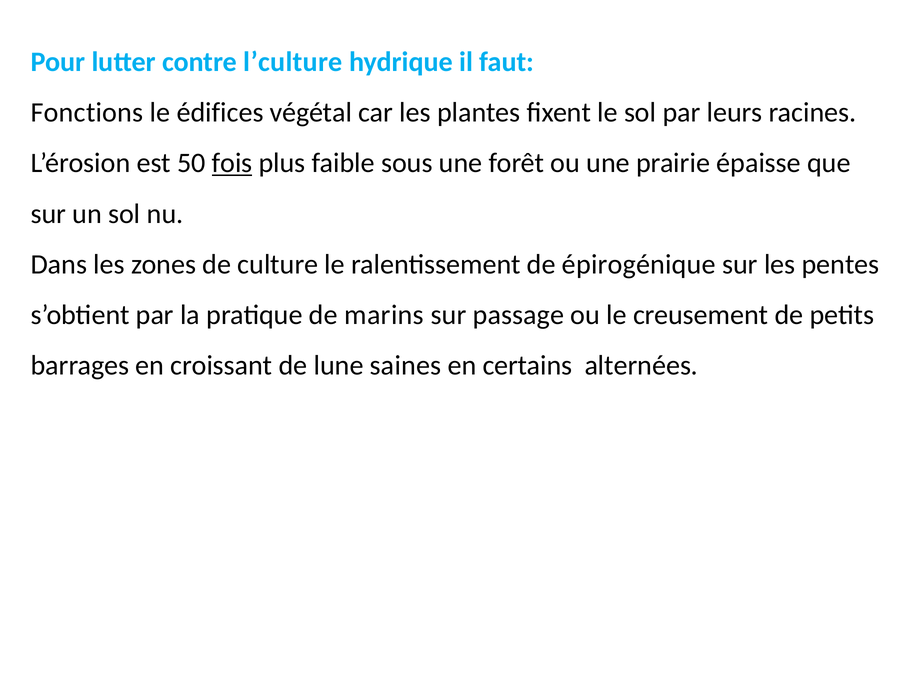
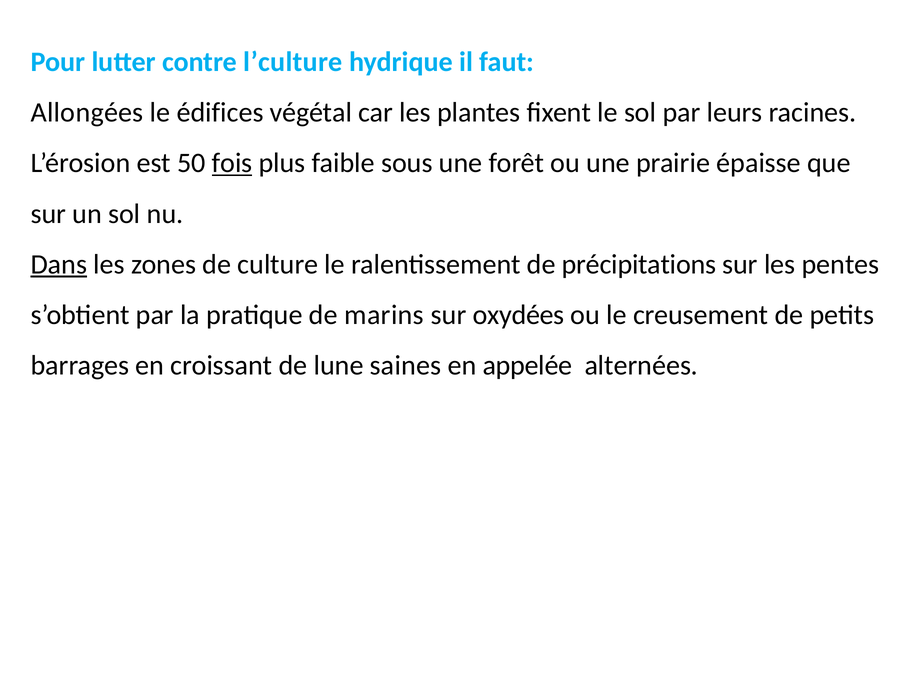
Fonctions: Fonctions -> Allongées (87, 112)
Dans underline: none -> present (59, 264)
épirogénique: épirogénique -> précipitations (639, 264)
passage: passage -> oxydées (519, 315)
certains: certains -> appelée (527, 365)
